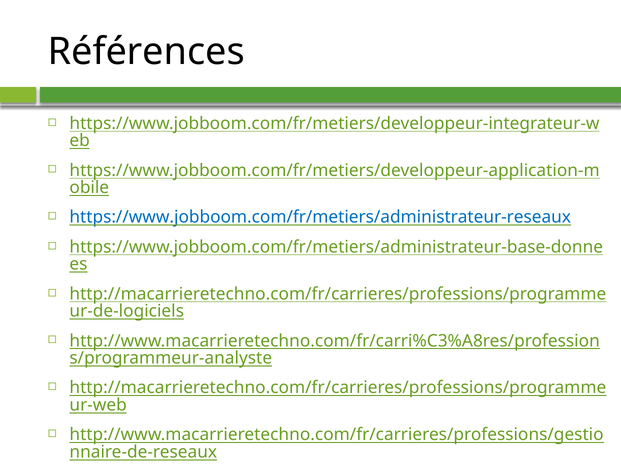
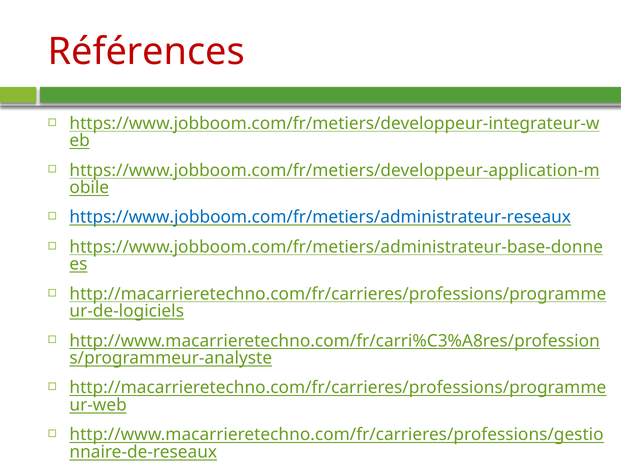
Références colour: black -> red (146, 52)
